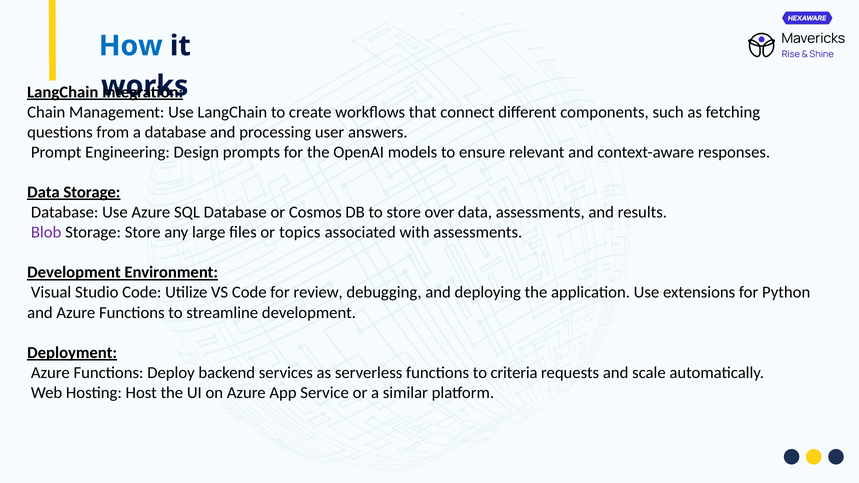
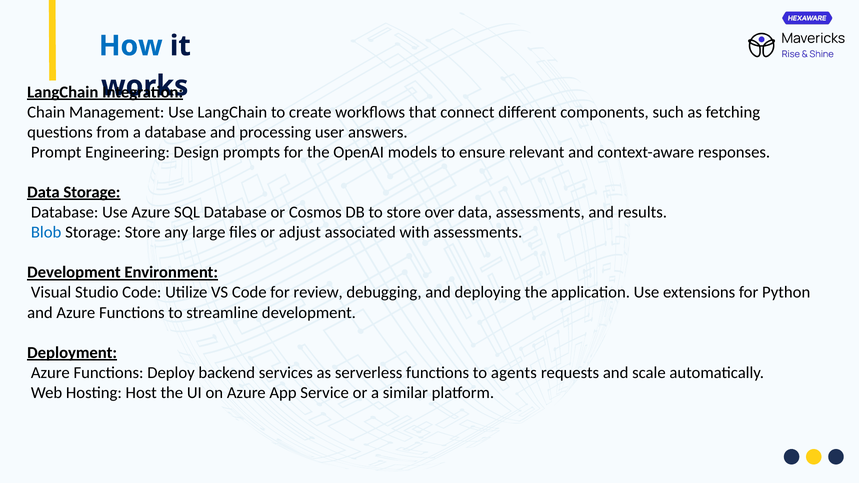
Blob colour: purple -> blue (46, 232)
topics: topics -> adjust (300, 232)
criteria: criteria -> agents (514, 373)
